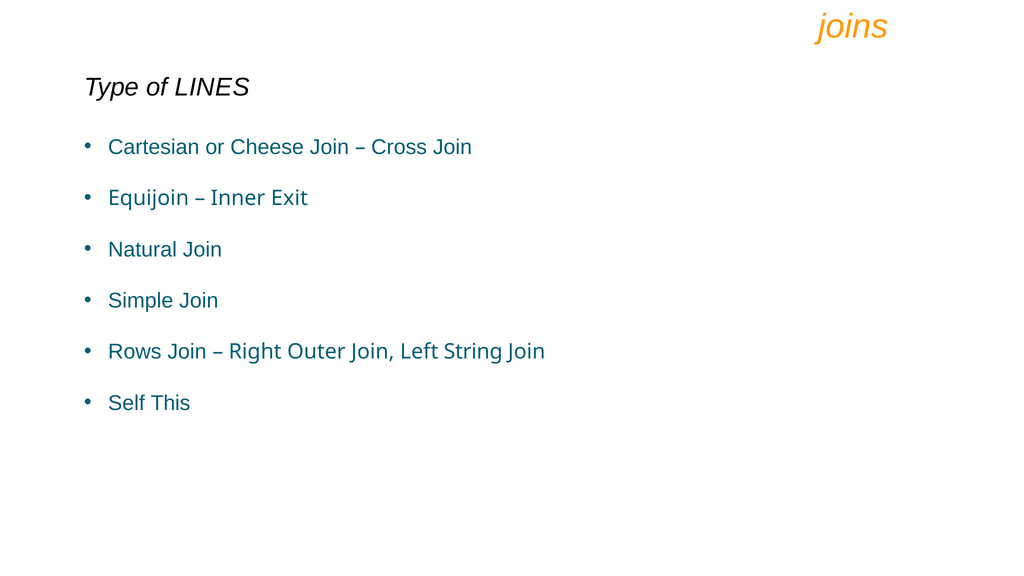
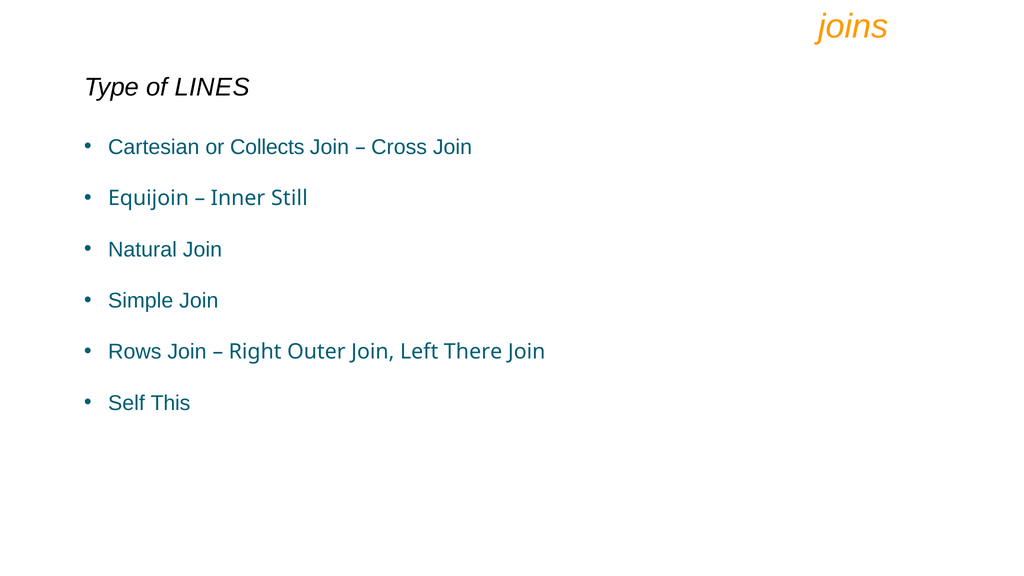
Cheese: Cheese -> Collects (267, 147)
Exit: Exit -> Still (289, 198)
String: String -> There (473, 352)
